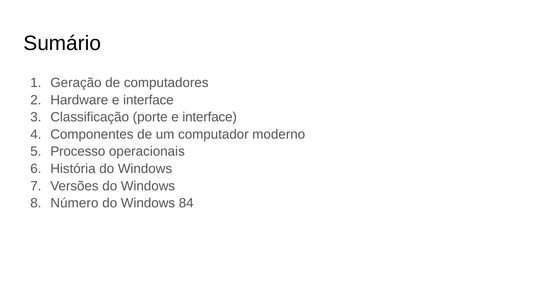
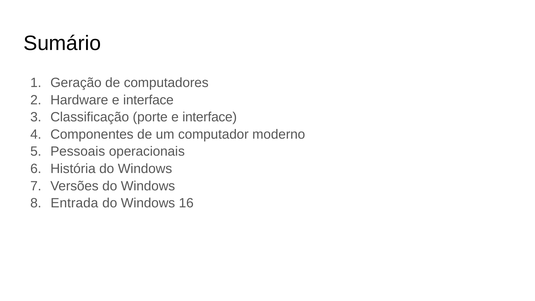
Processo: Processo -> Pessoais (78, 152)
Número: Número -> Entrada (74, 203)
84: 84 -> 16 (186, 203)
